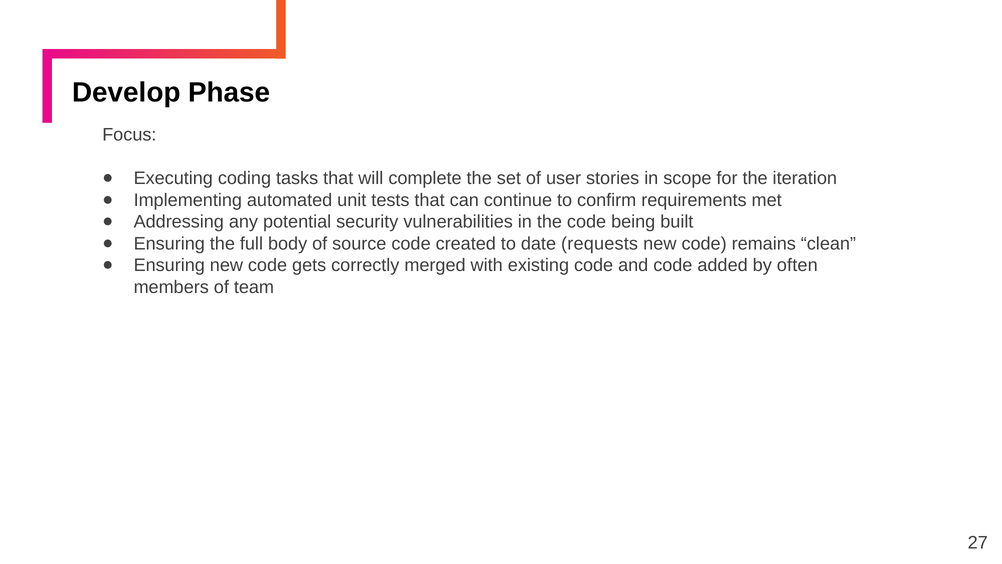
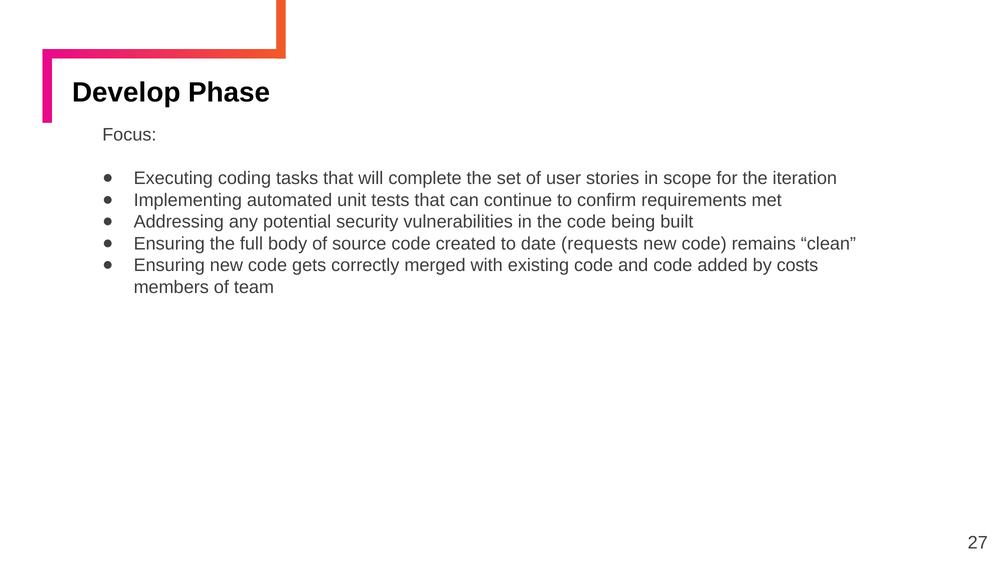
often: often -> costs (797, 265)
